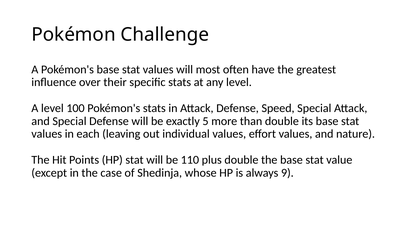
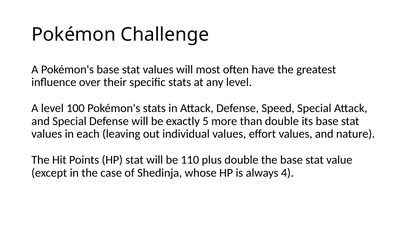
9: 9 -> 4 (287, 173)
